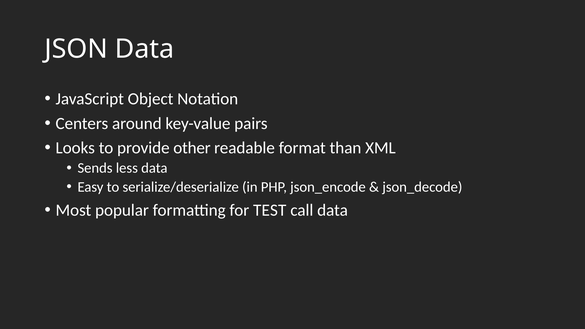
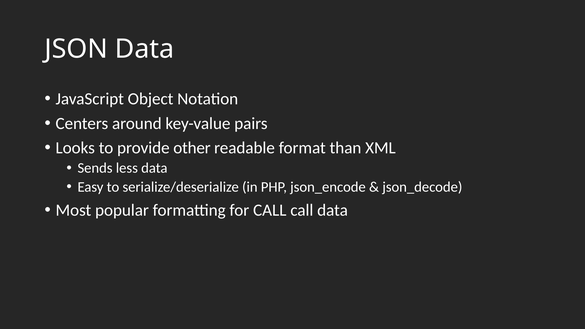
for TEST: TEST -> CALL (270, 210)
